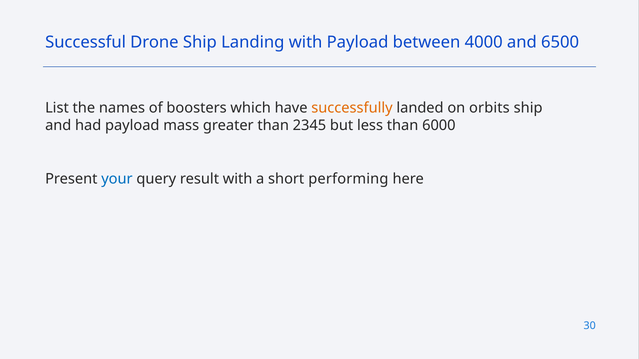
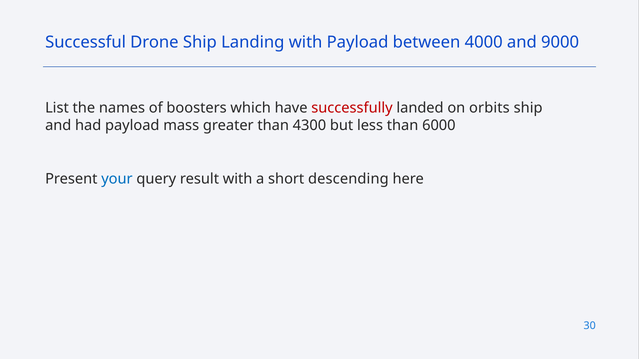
6500: 6500 -> 9000 (560, 43)
successfully colour: orange -> red (352, 108)
2345: 2345 -> 4300 (309, 125)
performing: performing -> descending (348, 179)
